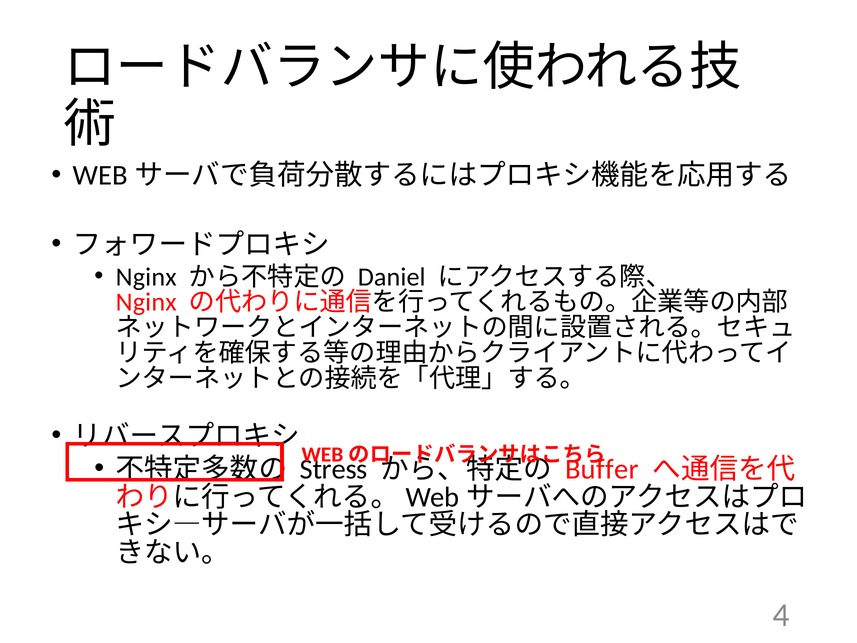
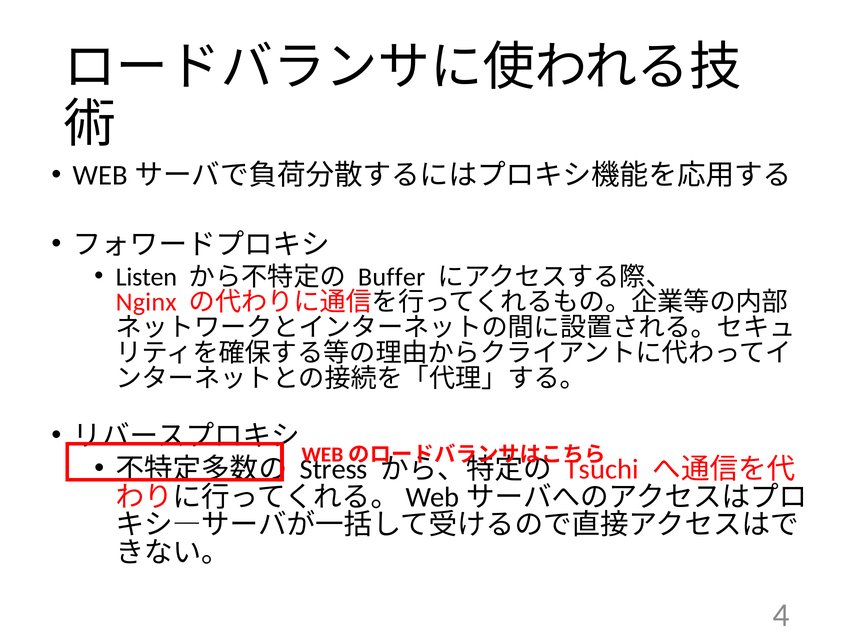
Nginx: Nginx -> Listen (146, 277)
Daniel: Daniel -> Buffer (392, 277)
Buffer: Buffer -> Tsuchi (602, 469)
